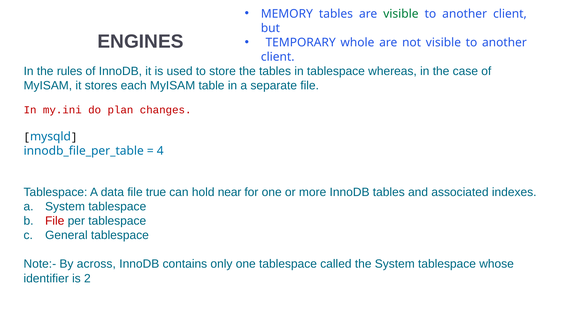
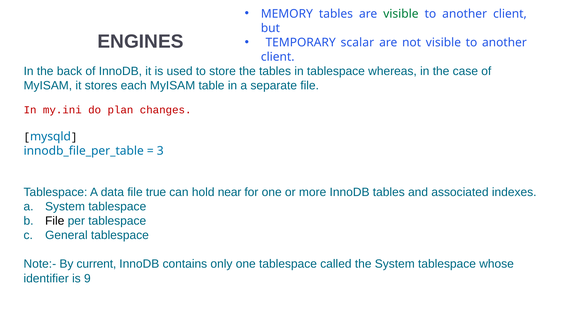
whole: whole -> scalar (357, 42)
rules: rules -> back (69, 71)
4: 4 -> 3 (160, 151)
File colour: red -> black (55, 221)
across: across -> current (96, 264)
2: 2 -> 9 (87, 278)
